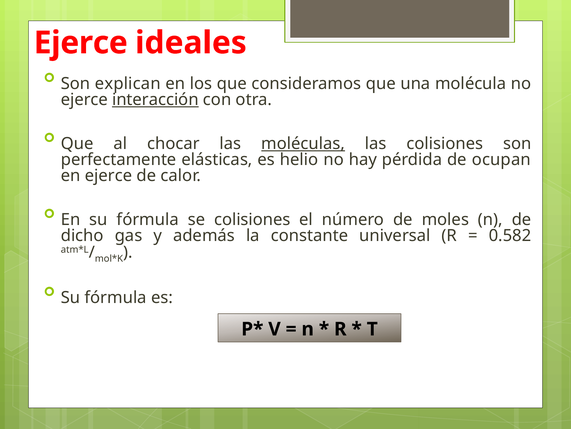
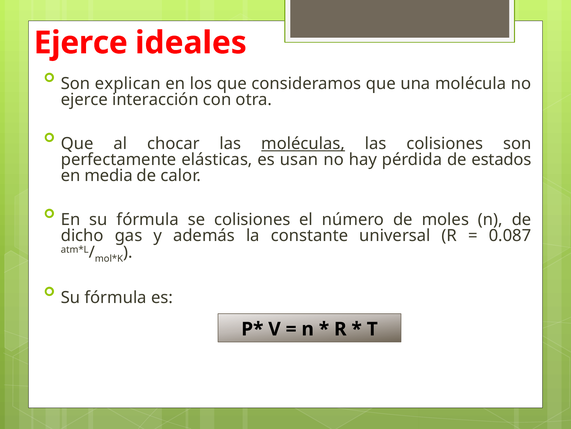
interacción underline: present -> none (155, 100)
helio: helio -> usan (299, 159)
ocupan: ocupan -> estados (501, 159)
en ejerce: ejerce -> media (109, 175)
0.582: 0.582 -> 0.087 (510, 235)
